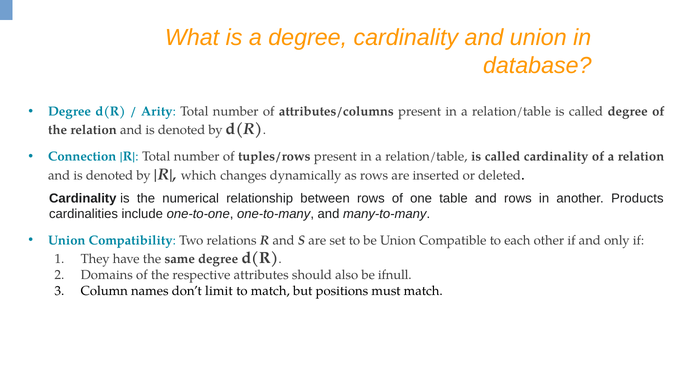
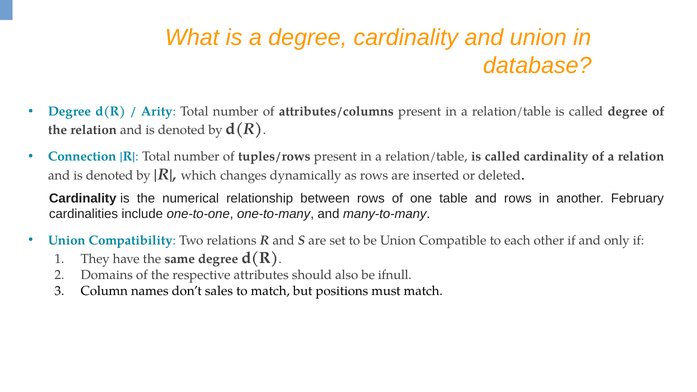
Products: Products -> February (637, 199)
limit: limit -> sales (219, 291)
